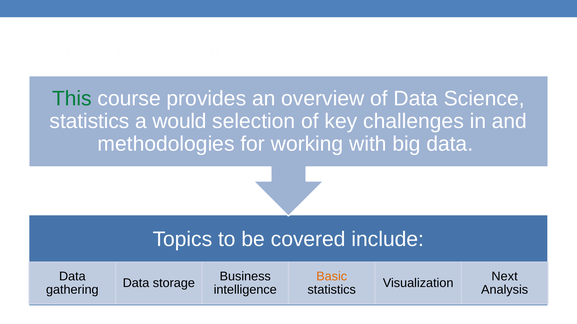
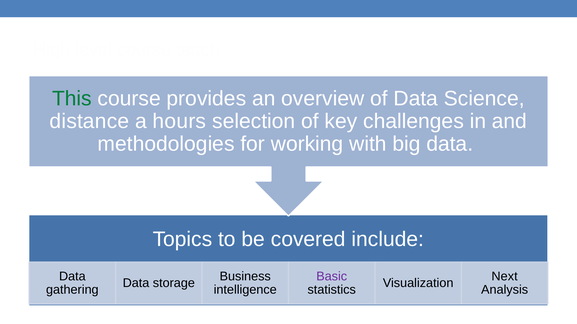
statistics: statistics -> distance (89, 121)
would: would -> hours (179, 121)
Basic colour: orange -> purple (332, 277)
